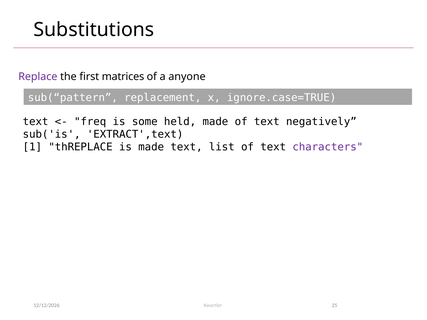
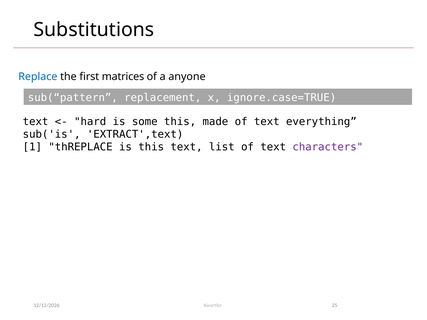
Replace colour: purple -> blue (38, 77)
freq: freq -> hard (90, 122)
some held: held -> this (180, 122)
negatively: negatively -> everything (321, 122)
is made: made -> this (151, 147)
